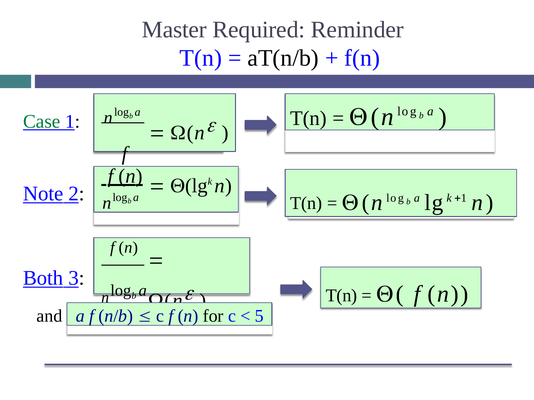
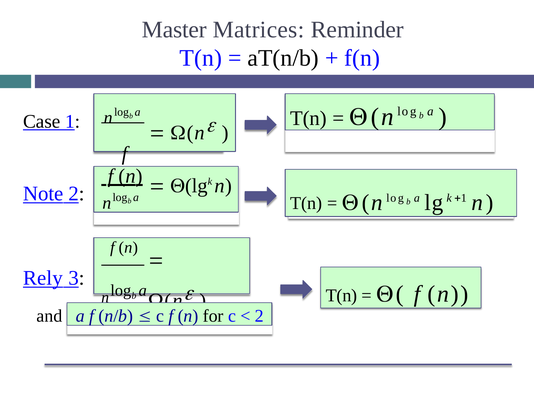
Required: Required -> Matrices (259, 30)
Case colour: green -> black (42, 122)
Both: Both -> Rely (43, 278)
5: 5 -> 2 (259, 316)
